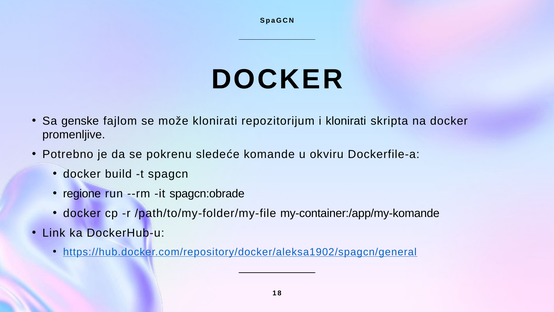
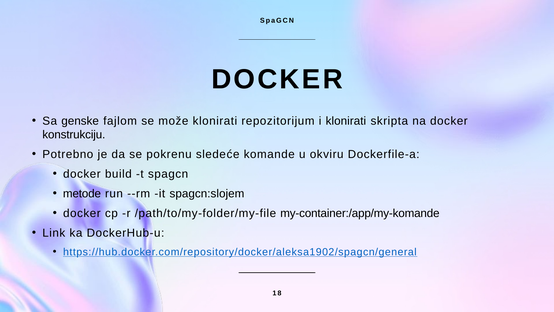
promenljive: promenljive -> konstrukciju (74, 135)
regione: regione -> metode (82, 194)
spagcn:obrade: spagcn:obrade -> spagcn:slojem (207, 194)
